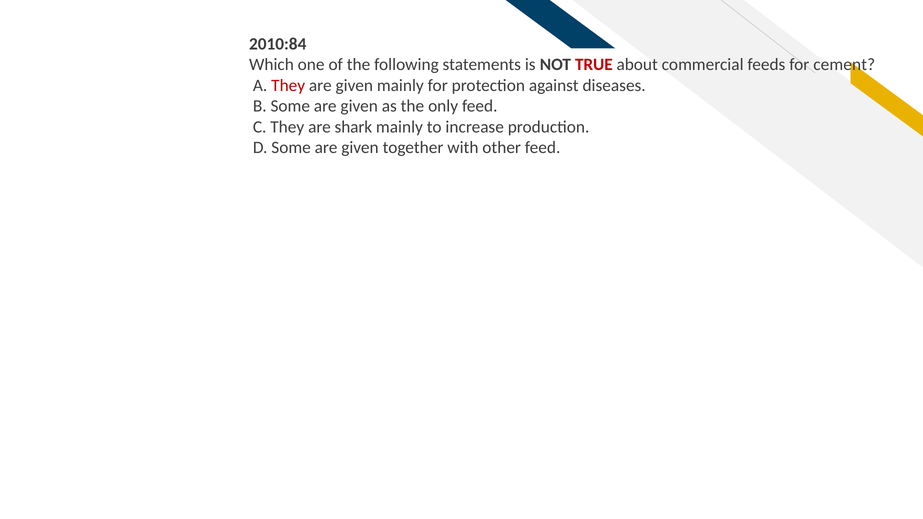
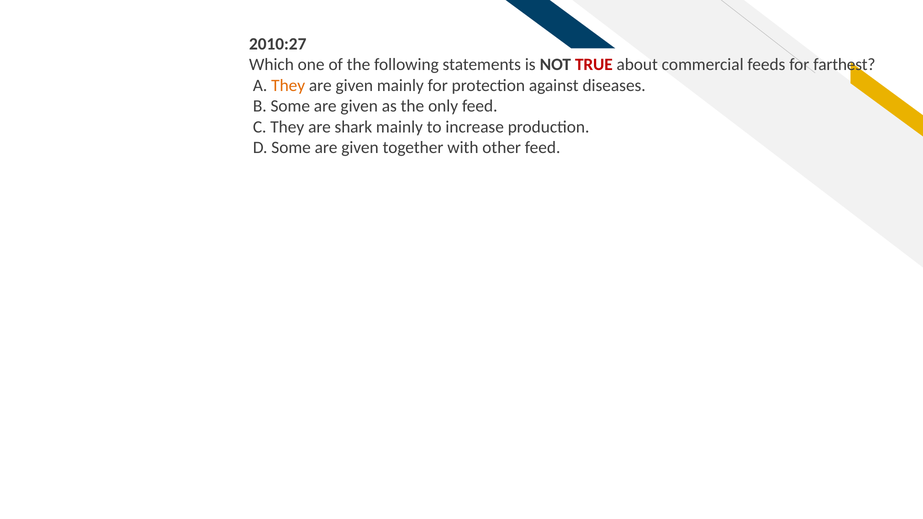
2010:84: 2010:84 -> 2010:27 (278, 44)
cement: cement -> farthest (844, 65)
They colour: red -> orange (288, 85)
